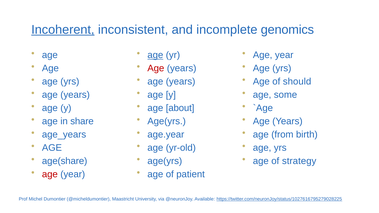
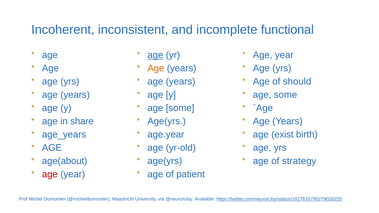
Incoherent underline: present -> none (63, 30)
genomics: genomics -> functional (287, 30)
Age colour: red -> orange (156, 68)
about: about -> some (180, 108)
from: from -> exist (282, 135)
age(share: age(share -> age(about (65, 161)
